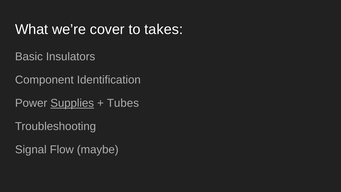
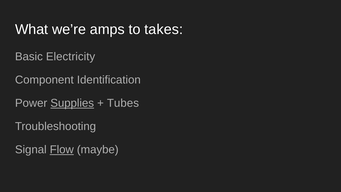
cover: cover -> amps (107, 30)
Insulators: Insulators -> Electricity (71, 57)
Flow underline: none -> present (62, 150)
